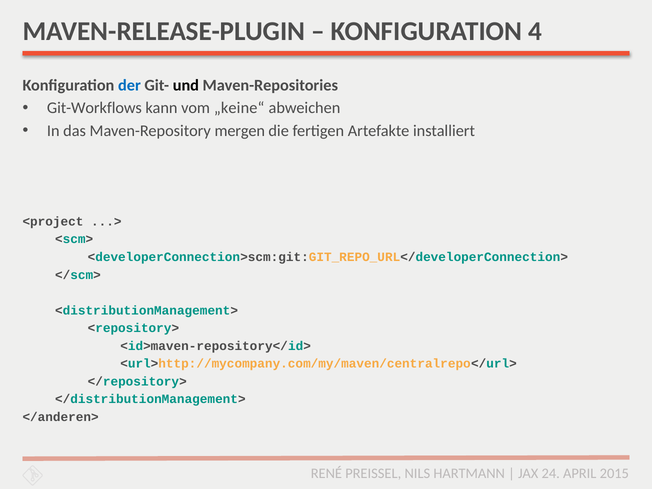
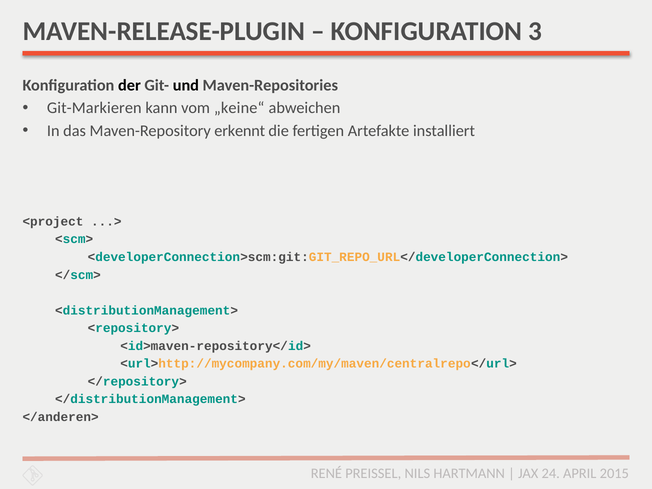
4: 4 -> 3 (535, 31)
der colour: blue -> black (129, 85)
Git-Workflows: Git-Workflows -> Git-Markieren (94, 108)
mergen: mergen -> erkennt (240, 131)
